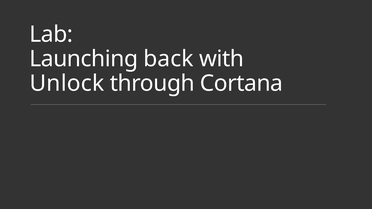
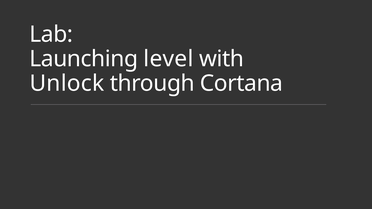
back: back -> level (168, 59)
